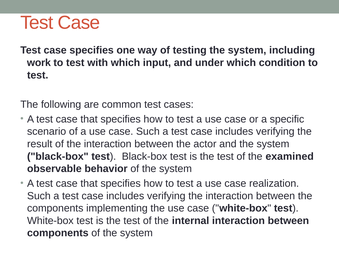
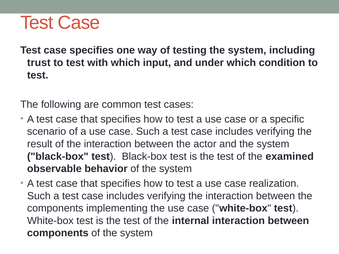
work: work -> trust (39, 63)
